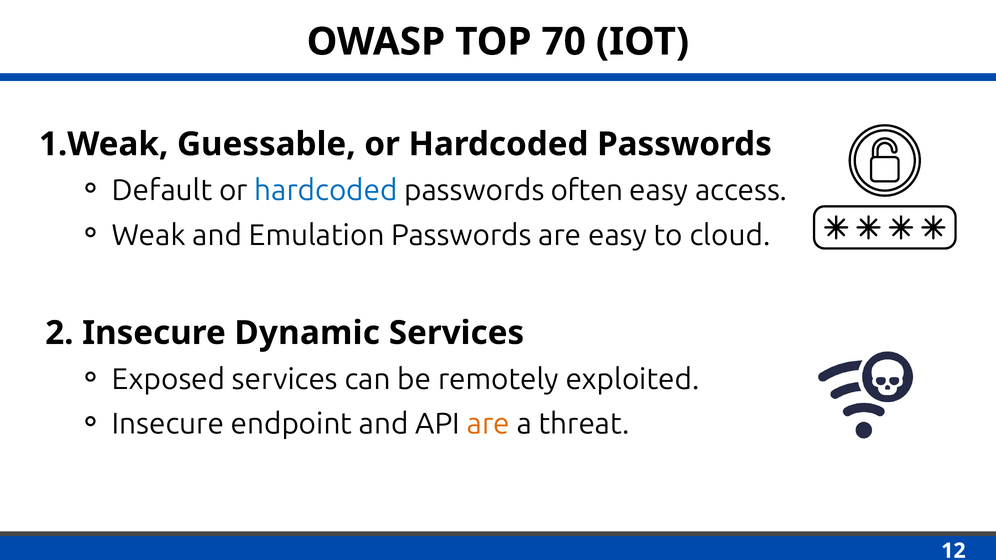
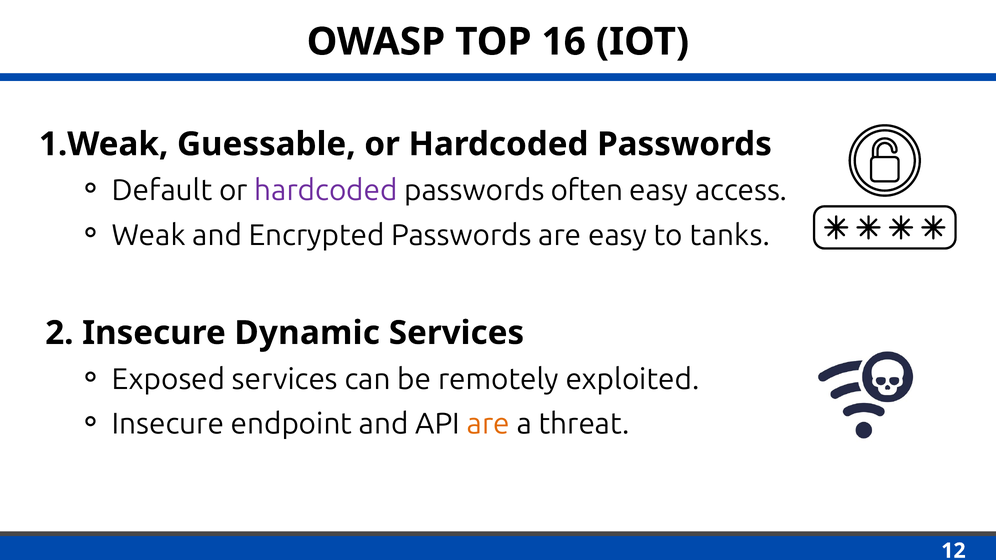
70: 70 -> 16 (564, 42)
hardcoded colour: blue -> purple (326, 191)
Emulation: Emulation -> Encrypted (317, 235)
cloud: cloud -> tanks (730, 235)
